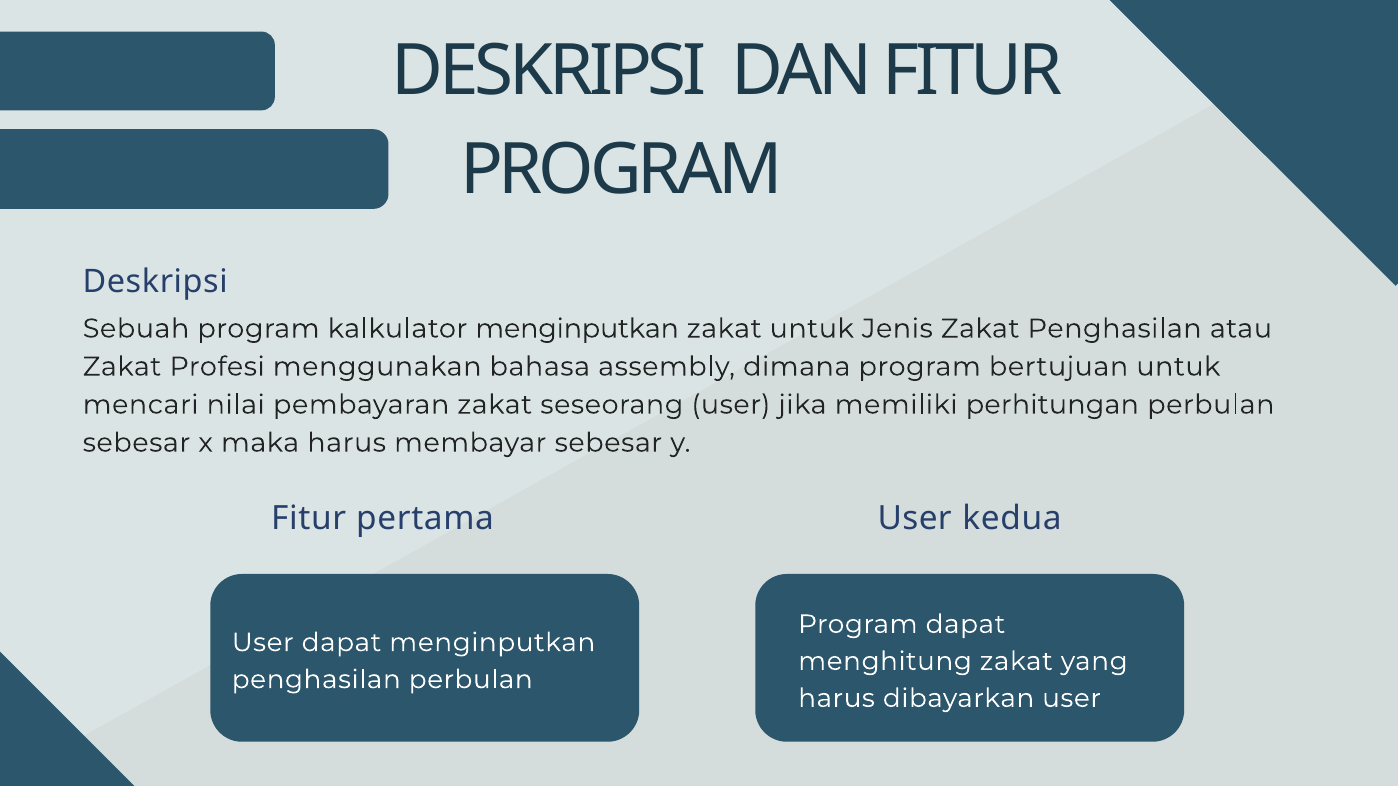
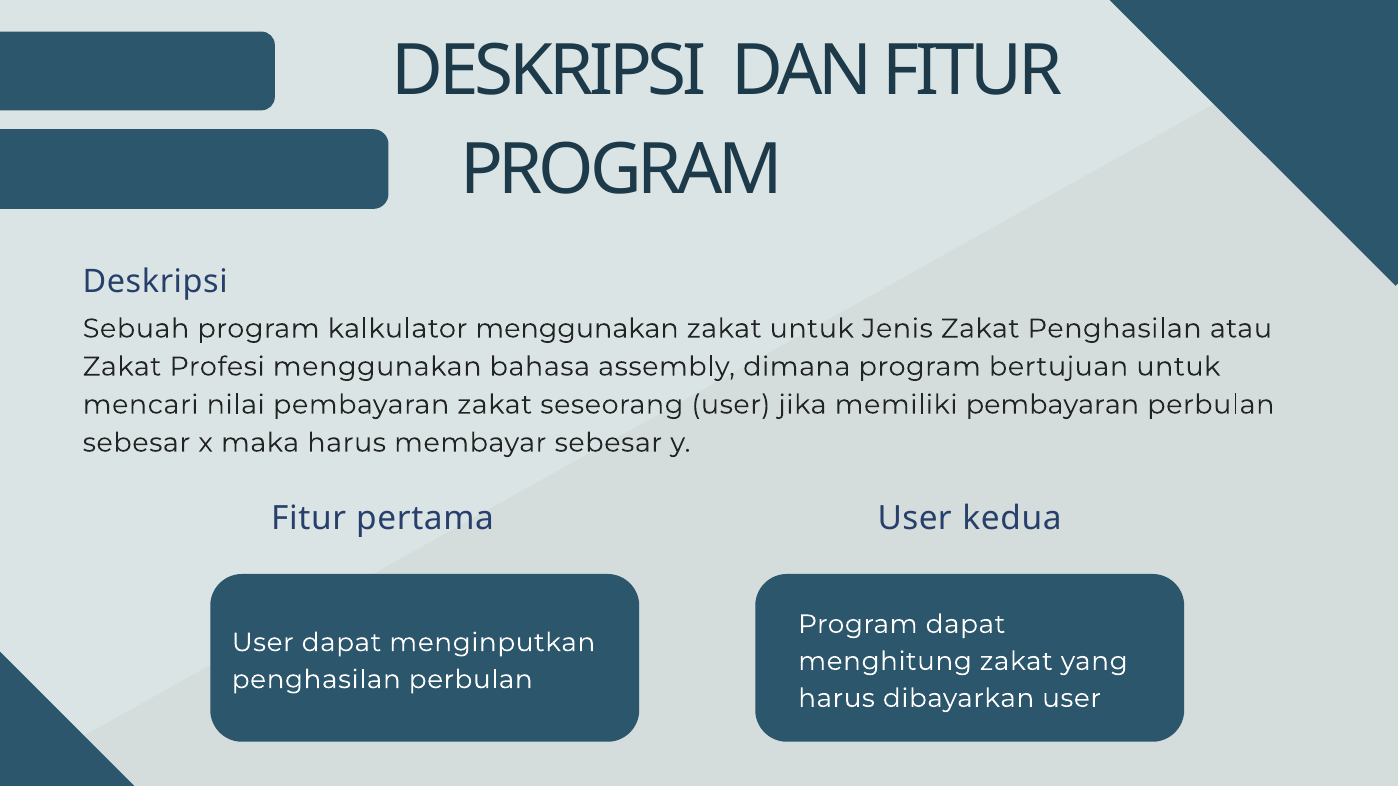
kalkulator menginputkan: menginputkan -> menggunakan (577, 329)
memiliki perhitungan: perhitungan -> pembayaran (1052, 405)
